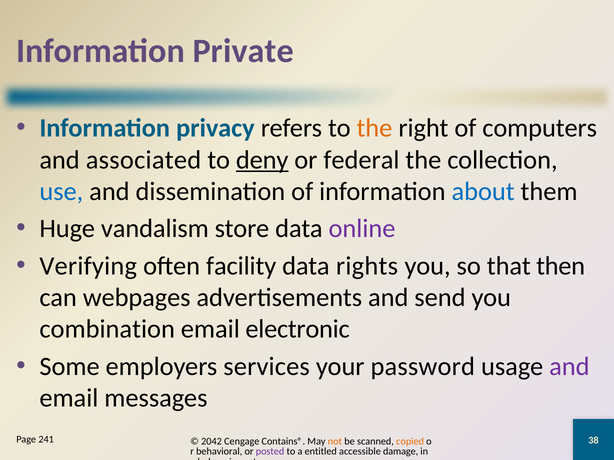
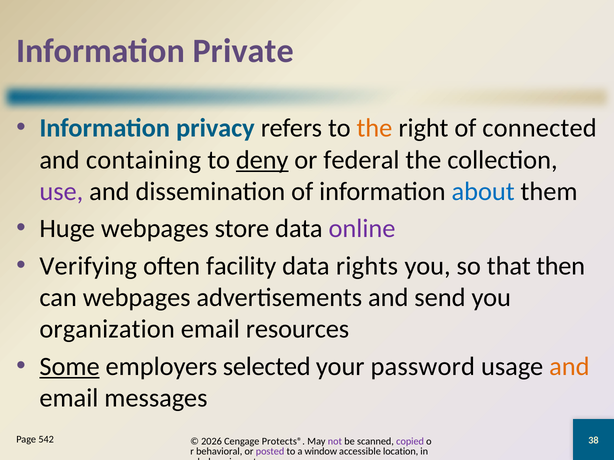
computers: computers -> connected (540, 128)
associated: associated -> containing (143, 160)
use colour: blue -> purple (61, 192)
Huge vandalism: vandalism -> webpages (155, 229)
combination: combination -> organization (107, 330)
electronic: electronic -> resources (297, 330)
Some underline: none -> present (70, 367)
services: services -> selected (267, 367)
and colour: purple -> orange (569, 367)
241: 241 -> 542 (46, 440)
2042: 2042 -> 2026 (212, 442)
Contains®: Contains® -> Protects® (283, 442)
not colour: orange -> purple (335, 442)
copied colour: orange -> purple (410, 442)
entitled: entitled -> window (321, 452)
damage: damage -> location (401, 452)
